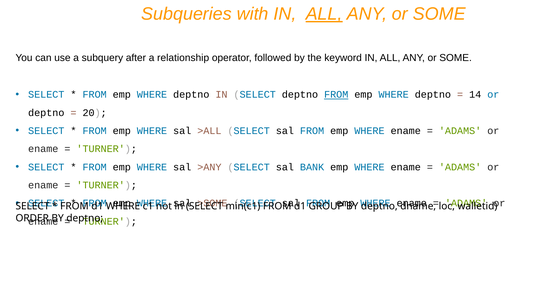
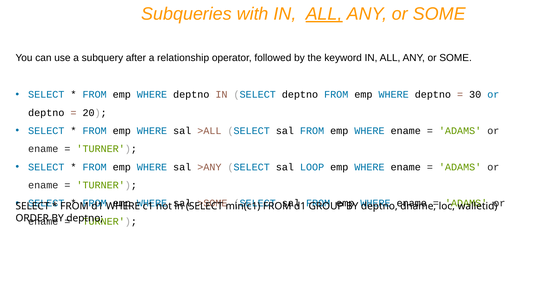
FROM underline: present -> none (336, 95)
14: 14 -> 30 (475, 95)
BANK: BANK -> LOOP (312, 167)
